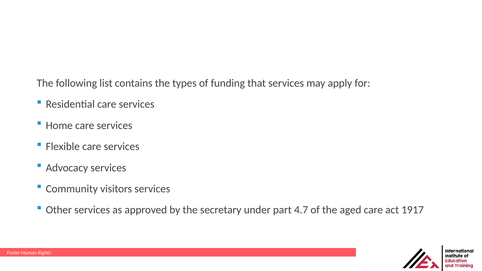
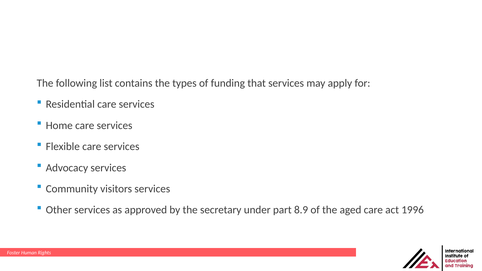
4.7: 4.7 -> 8.9 (301, 210)
1917: 1917 -> 1996 (413, 210)
